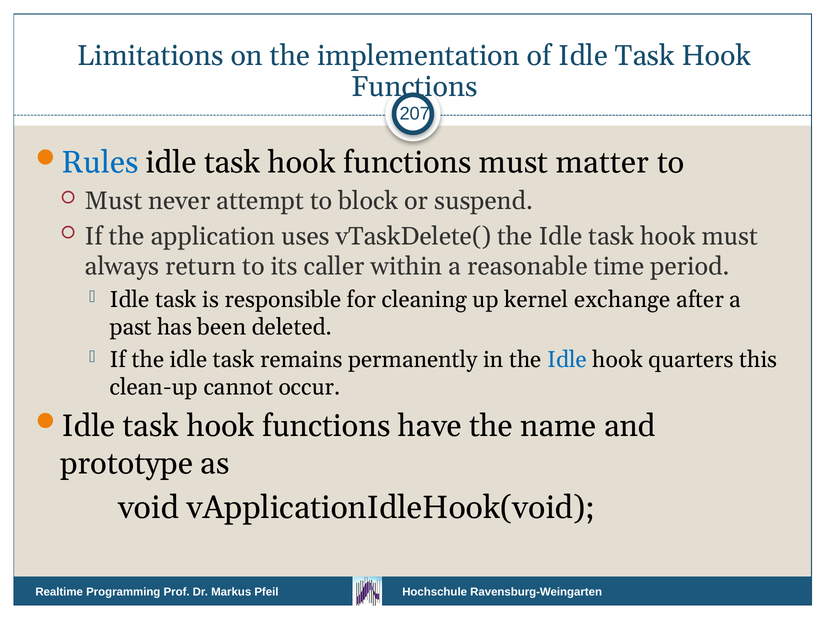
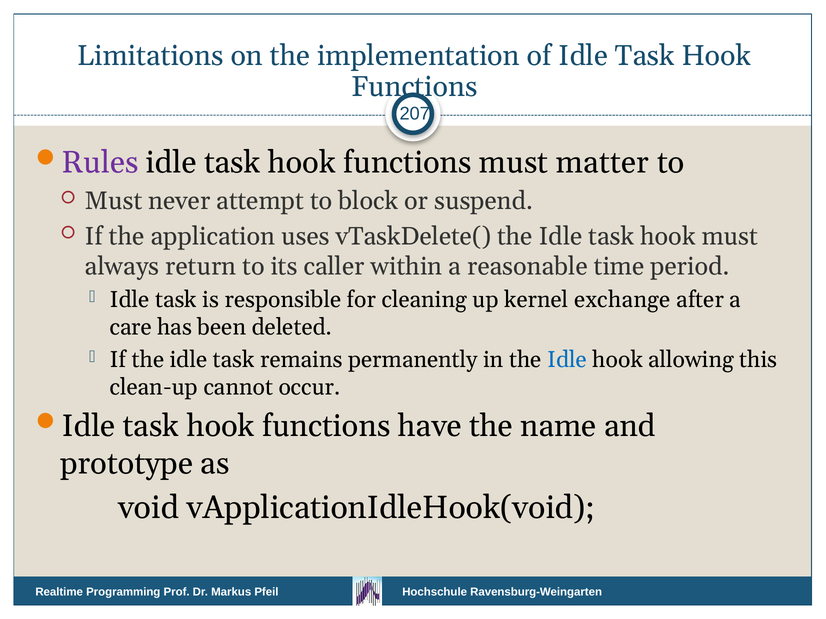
Rules colour: blue -> purple (100, 163)
past: past -> care (131, 328)
quarters: quarters -> allowing (691, 360)
